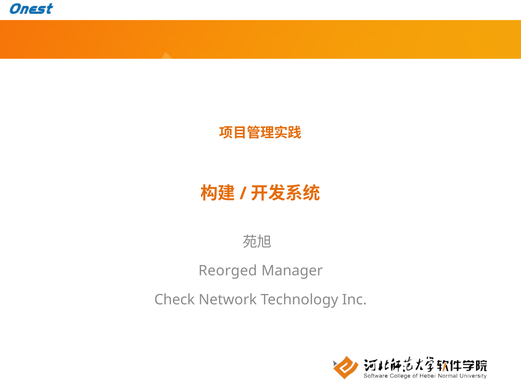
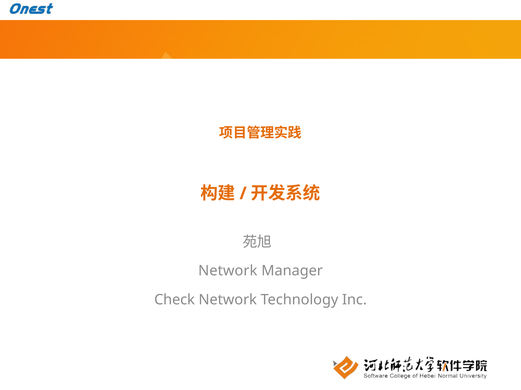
Reorged: Reorged -> Network (228, 271)
